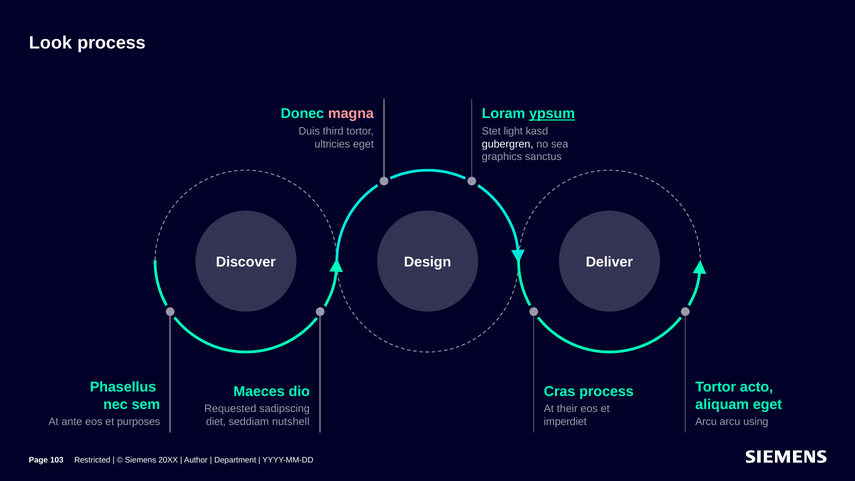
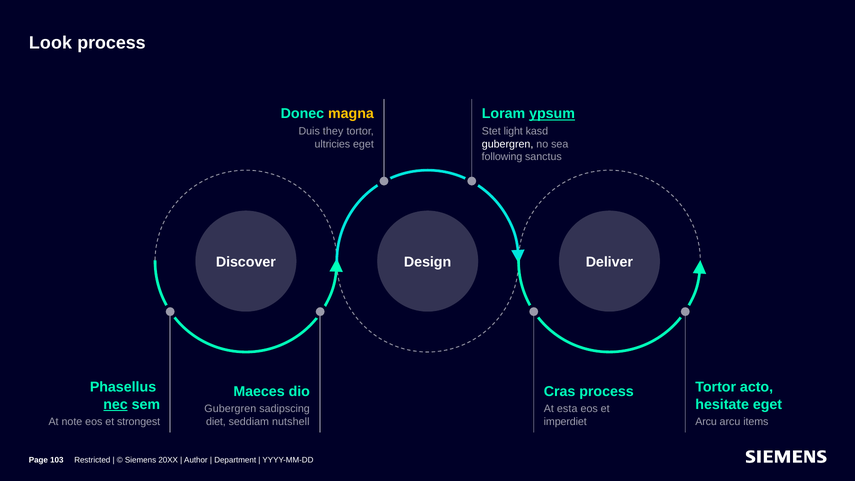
magna colour: pink -> yellow (351, 114)
third: third -> they (333, 131)
graphics: graphics -> following (502, 157)
nec underline: none -> present (116, 404)
aliquam: aliquam -> hesitate (722, 404)
Requested: Requested -> Gubergren (230, 409)
their: their -> esta (567, 409)
ante: ante -> note (72, 422)
purposes: purposes -> strongest (139, 422)
using: using -> items (756, 422)
